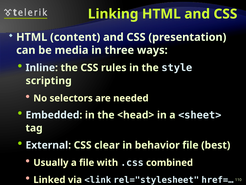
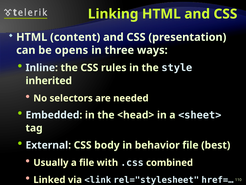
media: media -> opens (71, 50)
scripting: scripting -> inherited (49, 81)
clear: clear -> body (107, 145)
